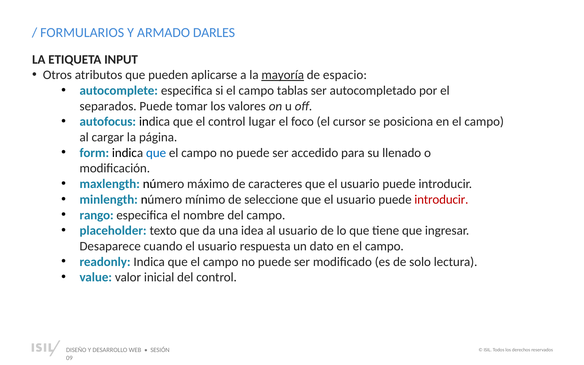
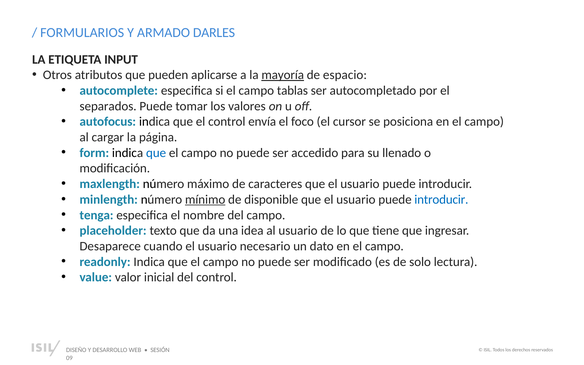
lugar: lugar -> envía (262, 122)
mínimo underline: none -> present (205, 200)
seleccione: seleccione -> disponible (271, 200)
introducir colour: red -> blue (441, 200)
rango: rango -> tenga (97, 215)
respuesta: respuesta -> necesario (265, 246)
